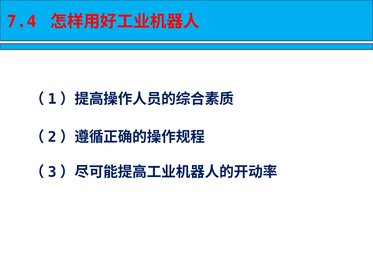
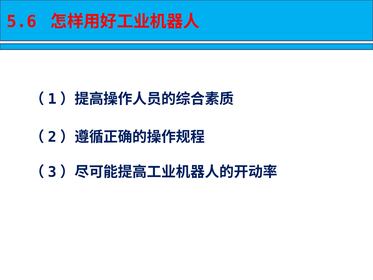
7.4: 7.4 -> 5.6 (22, 22)
